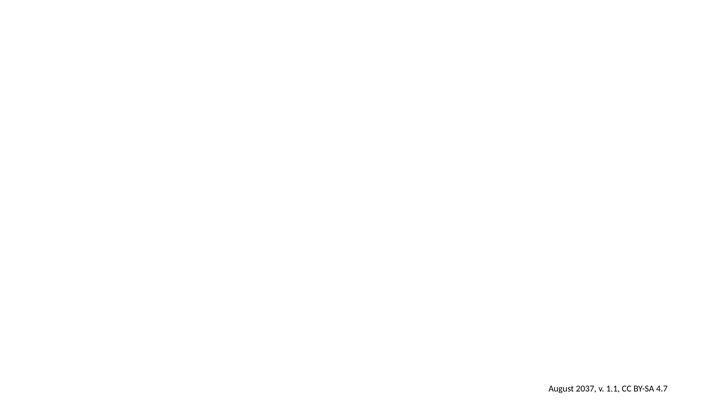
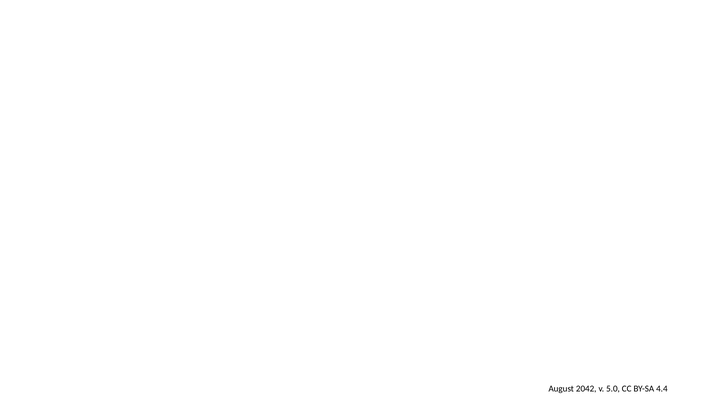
2037: 2037 -> 2042 (586, 388)
1.1: 1.1 -> 5.0 (613, 388)
4.7: 4.7 -> 4.4 (662, 388)
